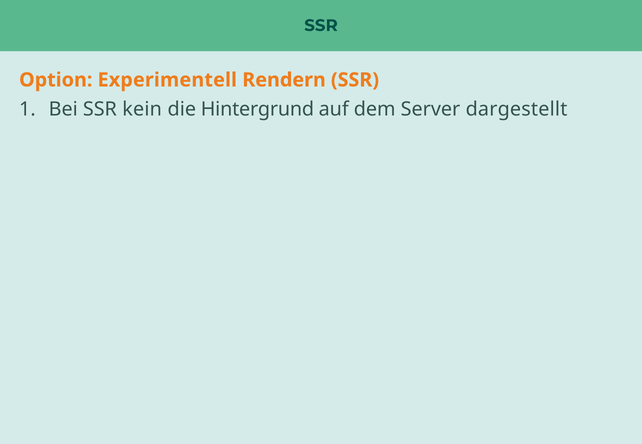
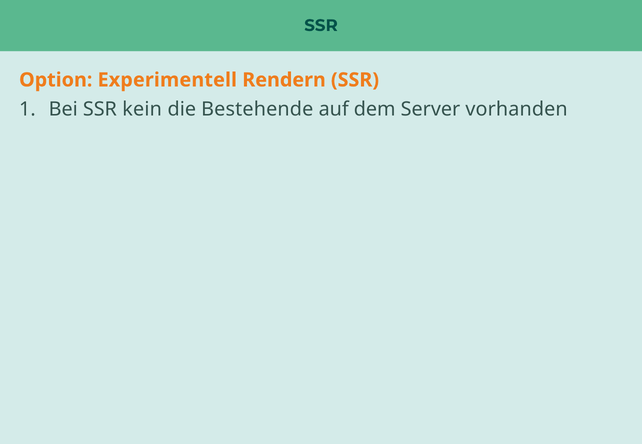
Hintergrund: Hintergrund -> Bestehende (257, 110)
dargestellt: dargestellt -> vorhanden (517, 110)
